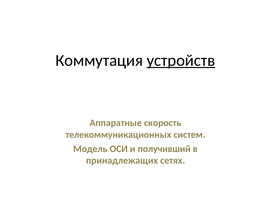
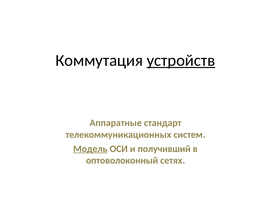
скорость: скорость -> стандарт (163, 123)
Модель underline: none -> present (90, 149)
принадлежащих: принадлежащих -> оптоволоконный (122, 161)
